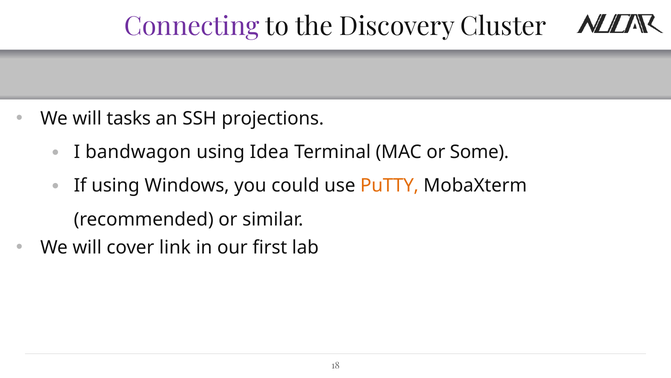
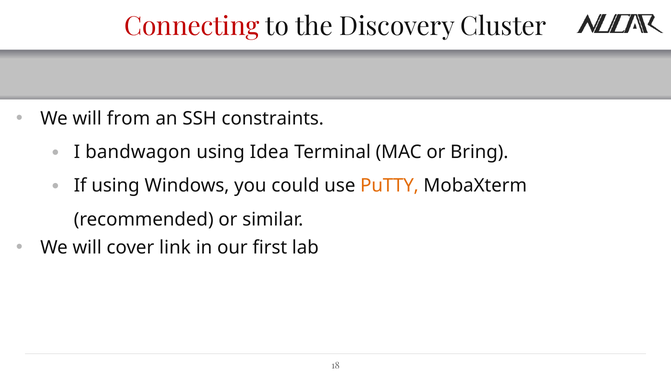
Connecting colour: purple -> red (192, 27)
tasks: tasks -> from (129, 118)
projections: projections -> constraints (273, 118)
Some: Some -> Bring (479, 152)
